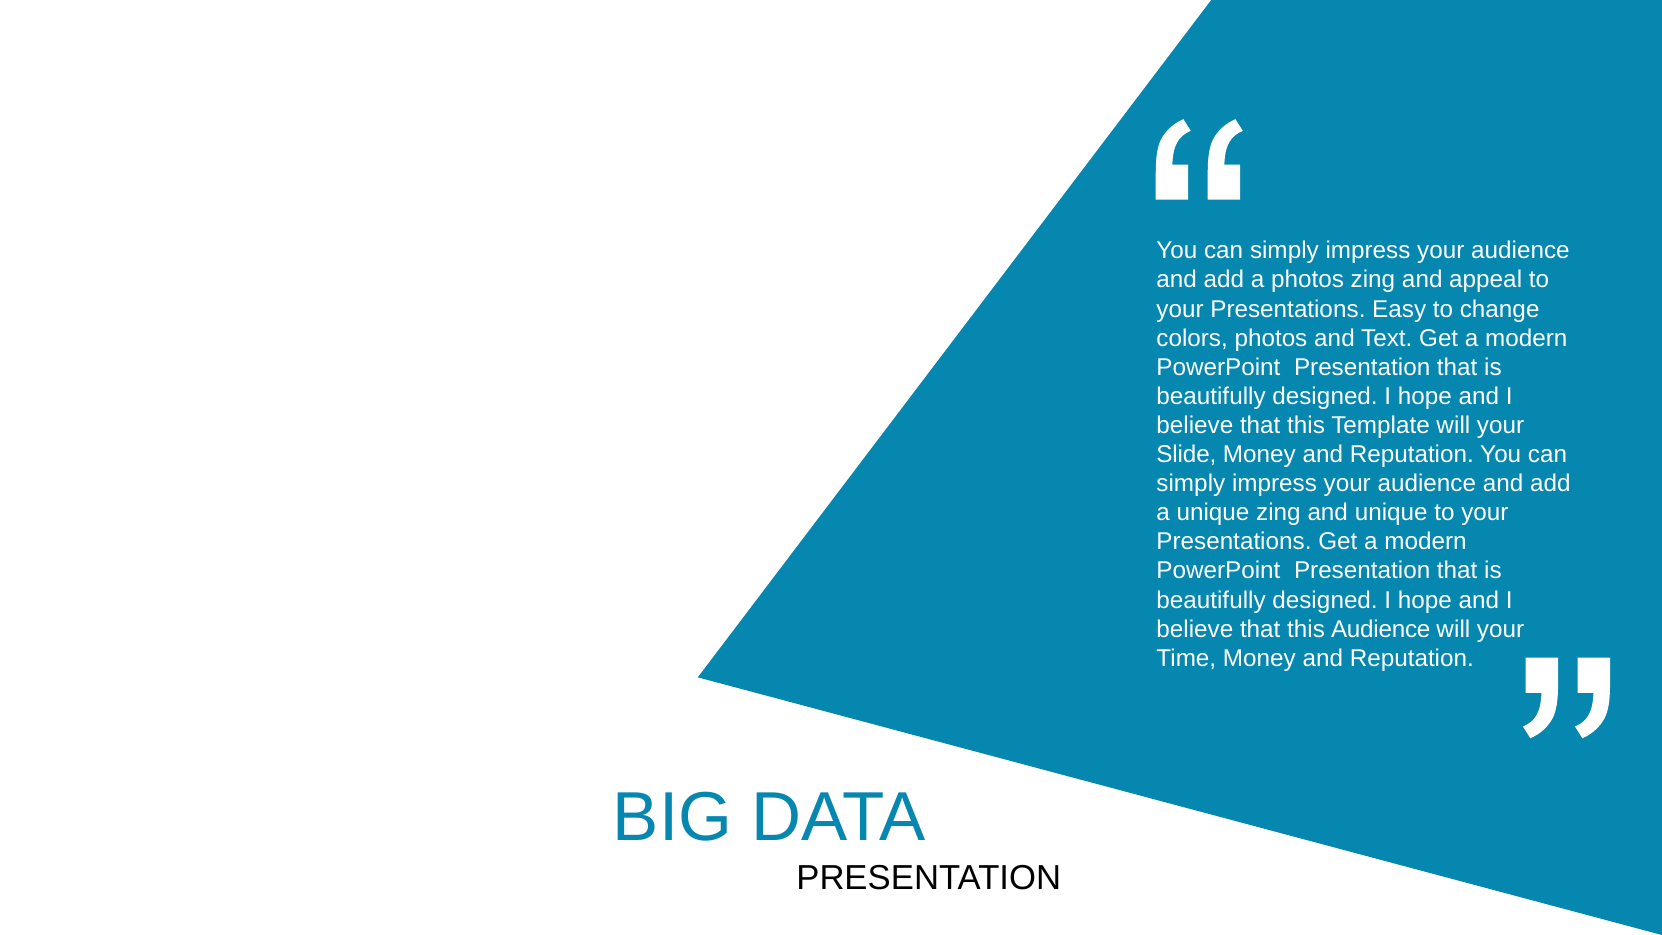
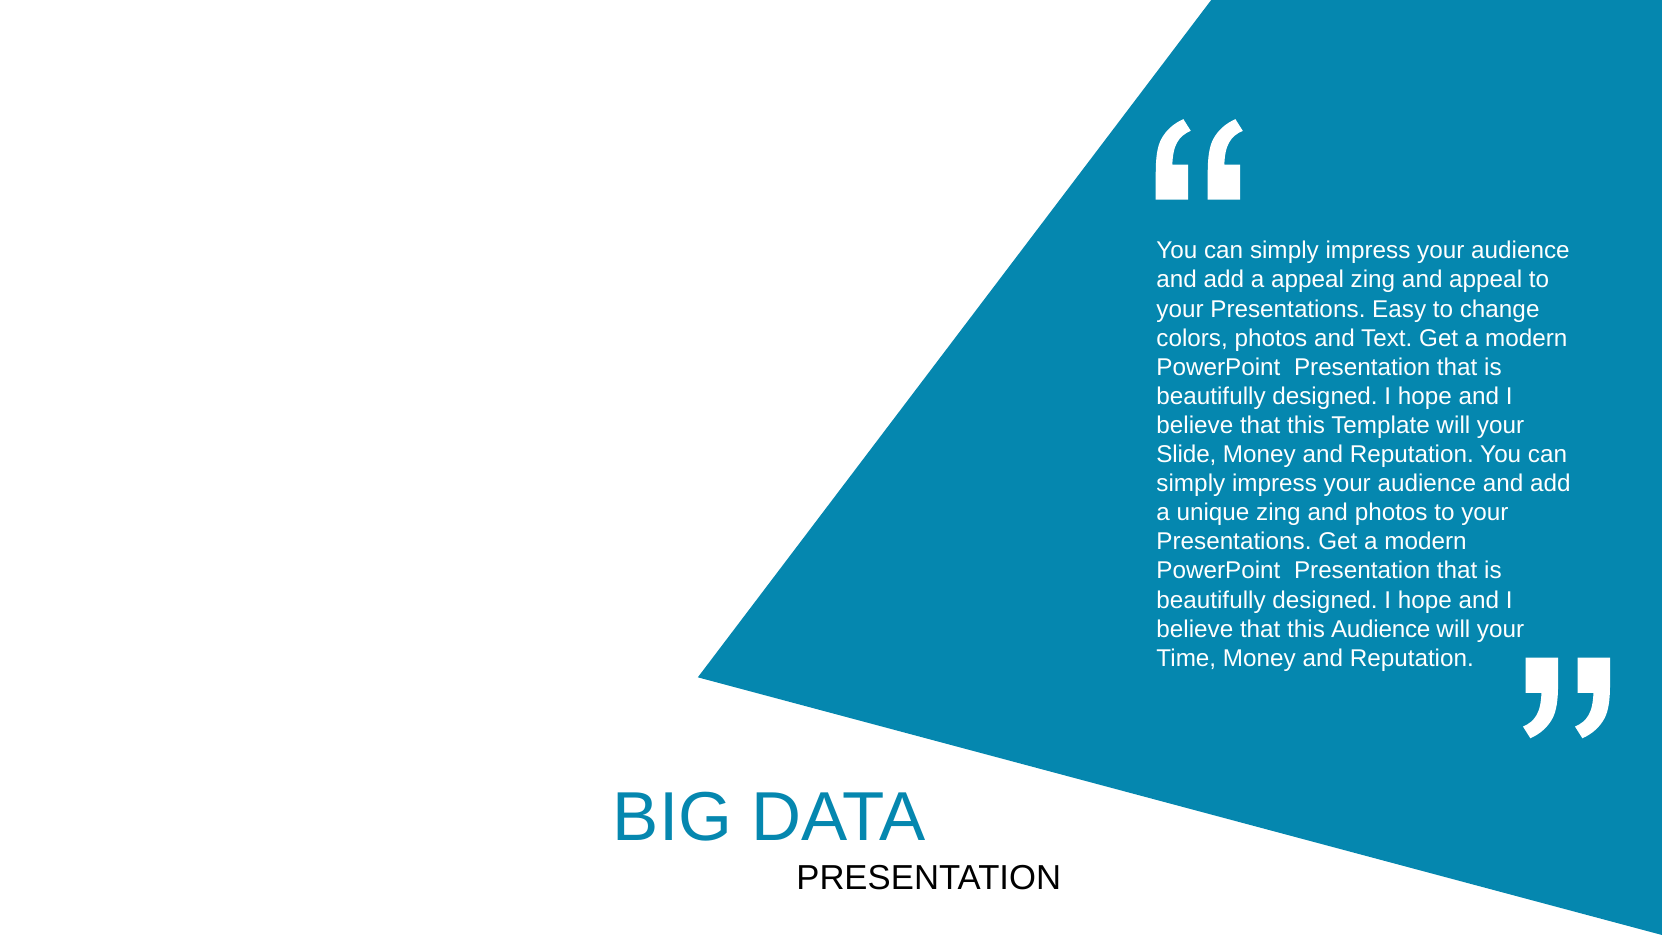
a photos: photos -> appeal (1308, 280)
and unique: unique -> photos (1391, 513)
